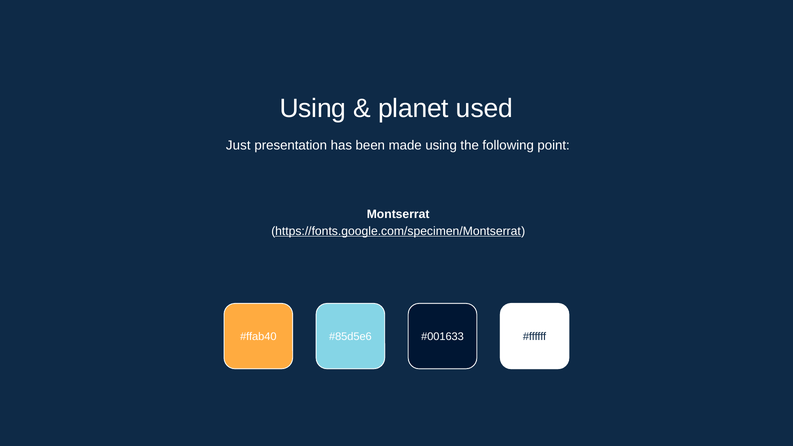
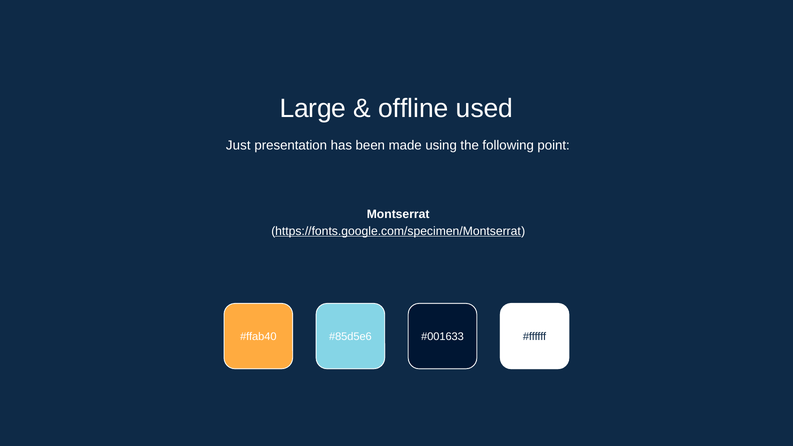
Using: Using -> Large (313, 108)
planet: planet -> offline (413, 108)
